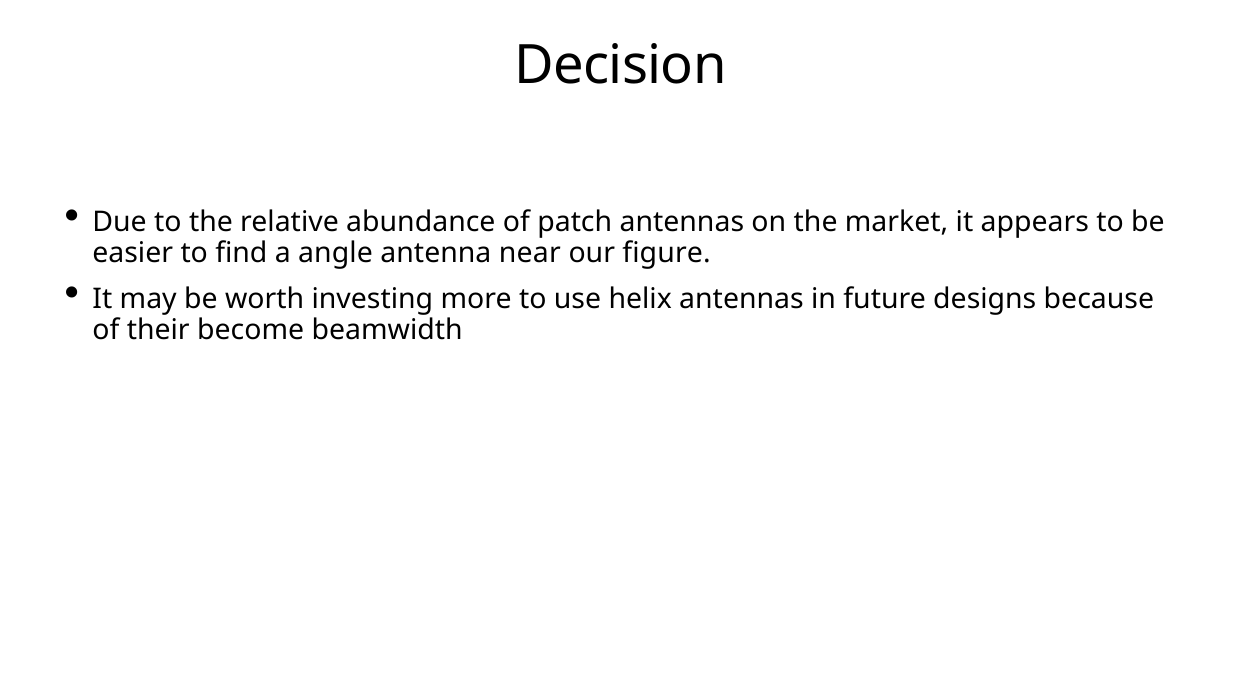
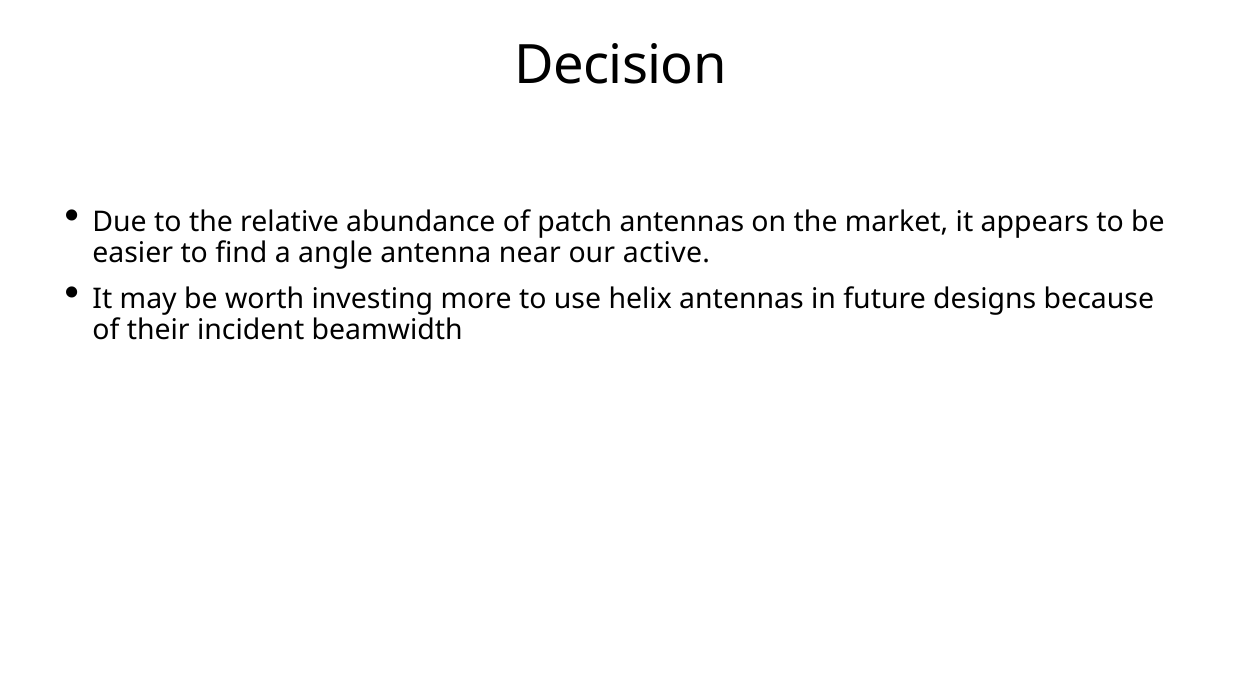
figure: figure -> active (666, 253)
become: become -> incident (251, 330)
